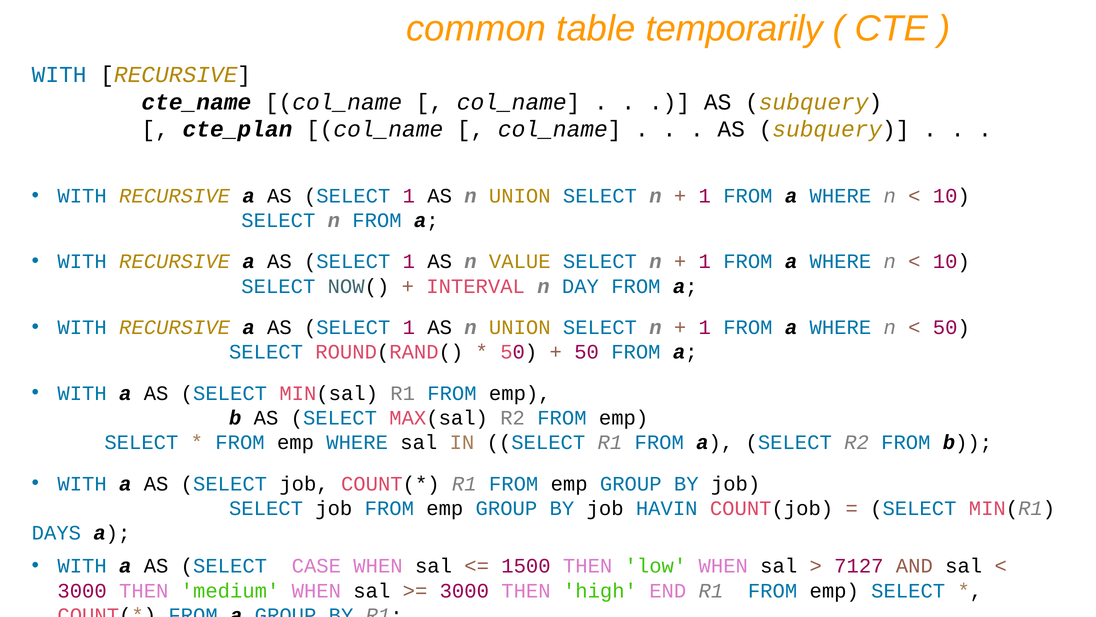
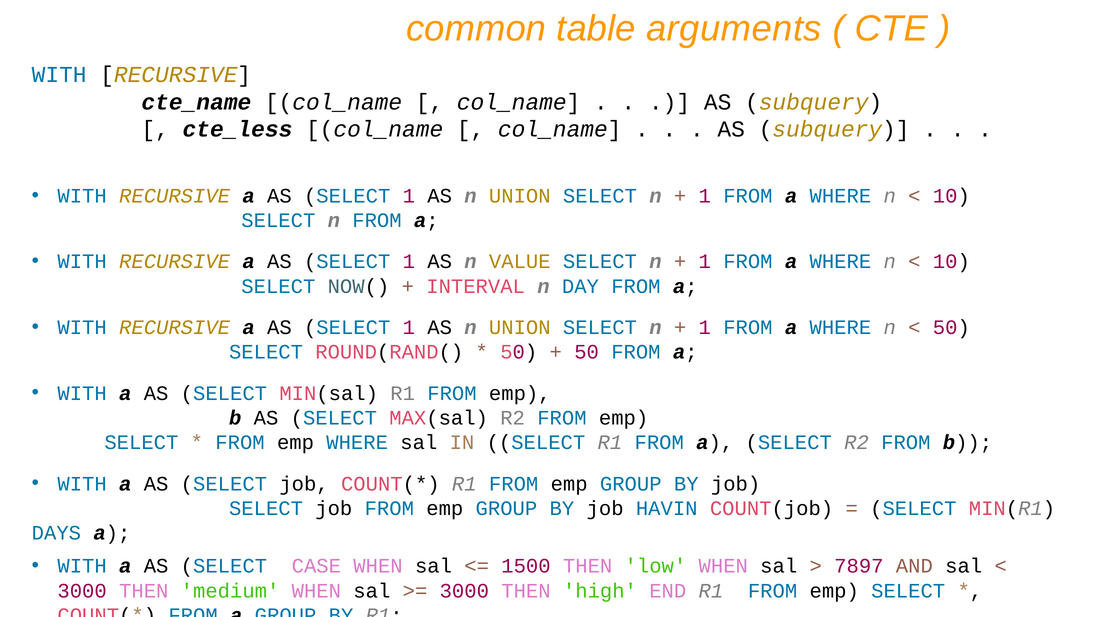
temporarily: temporarily -> arguments (734, 29)
cte_plan: cte_plan -> cte_less (237, 129)
7127: 7127 -> 7897 (859, 566)
